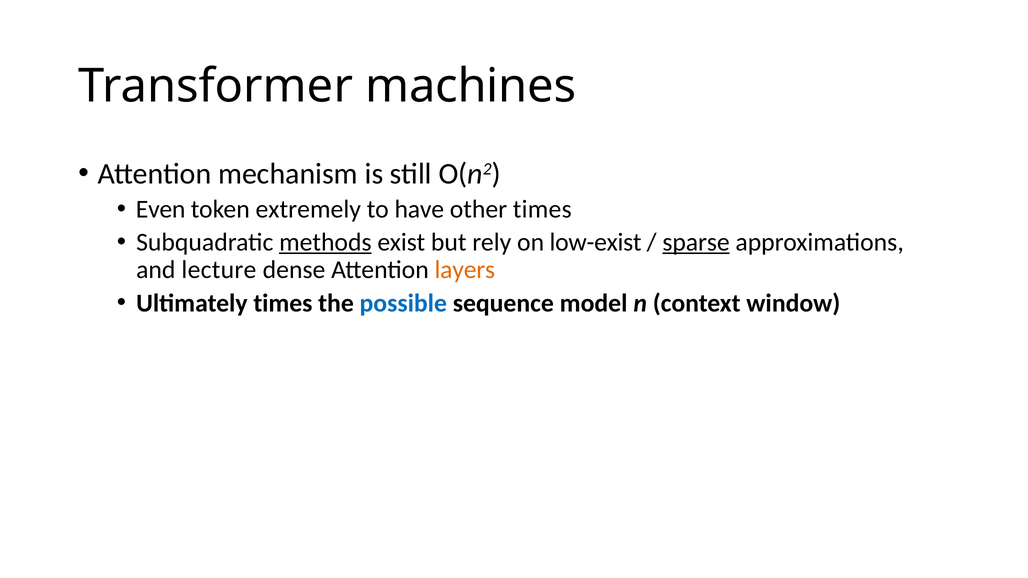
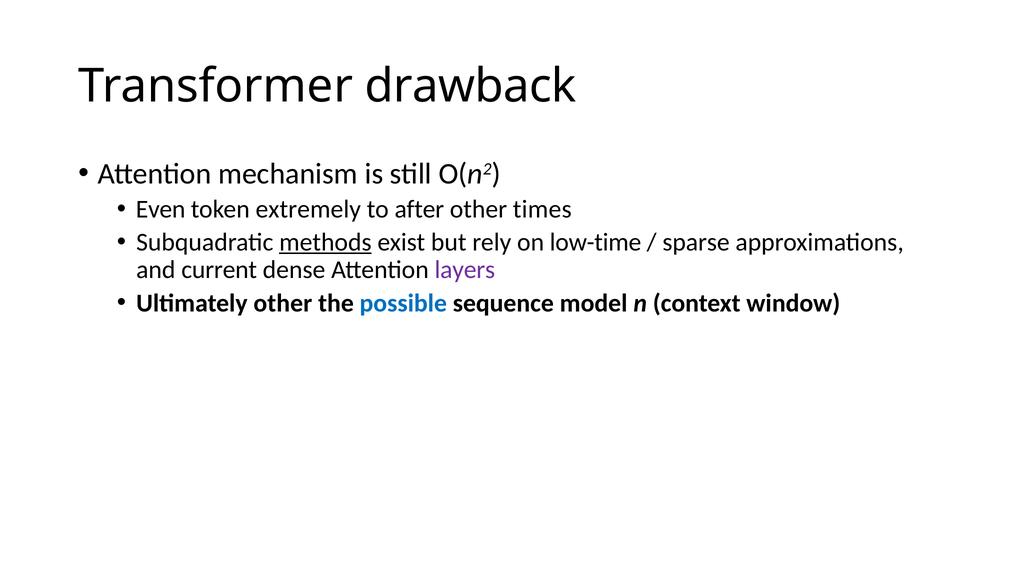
machines: machines -> drawback (471, 86)
have: have -> after (419, 209)
low-exist: low-exist -> low-time (596, 242)
sparse underline: present -> none (696, 242)
lecture: lecture -> current (219, 270)
layers colour: orange -> purple (465, 270)
Ultimately times: times -> other (283, 303)
